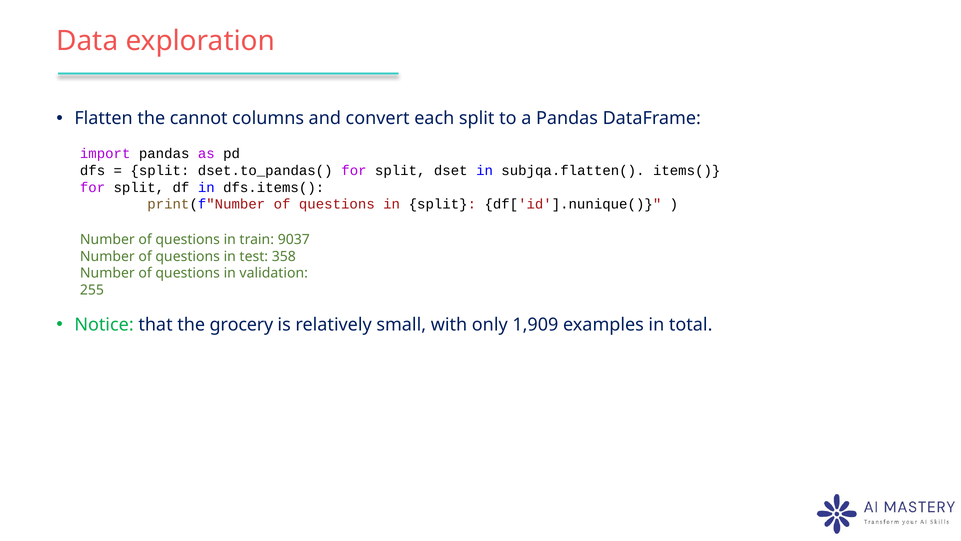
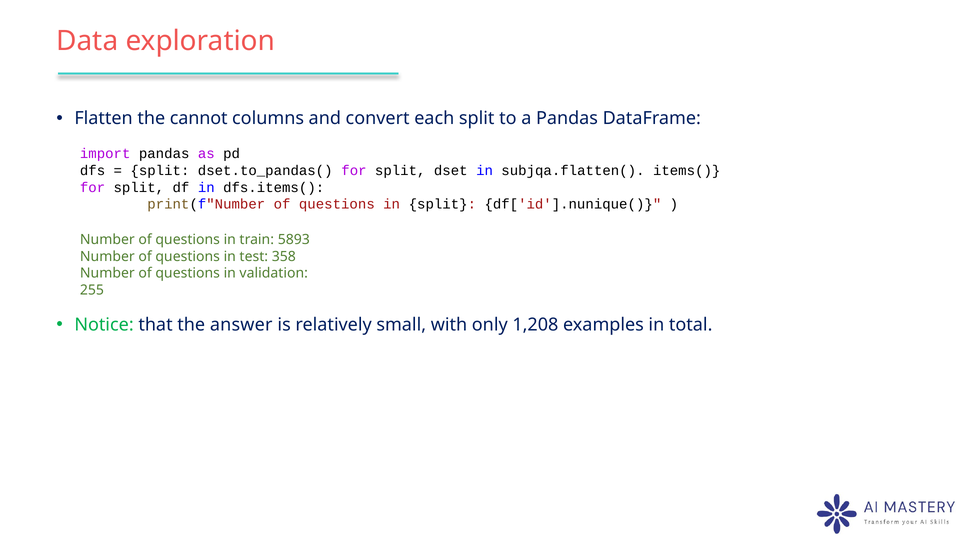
9037: 9037 -> 5893 (294, 239)
grocery: grocery -> answer (241, 324)
1,909: 1,909 -> 1,208 (535, 324)
